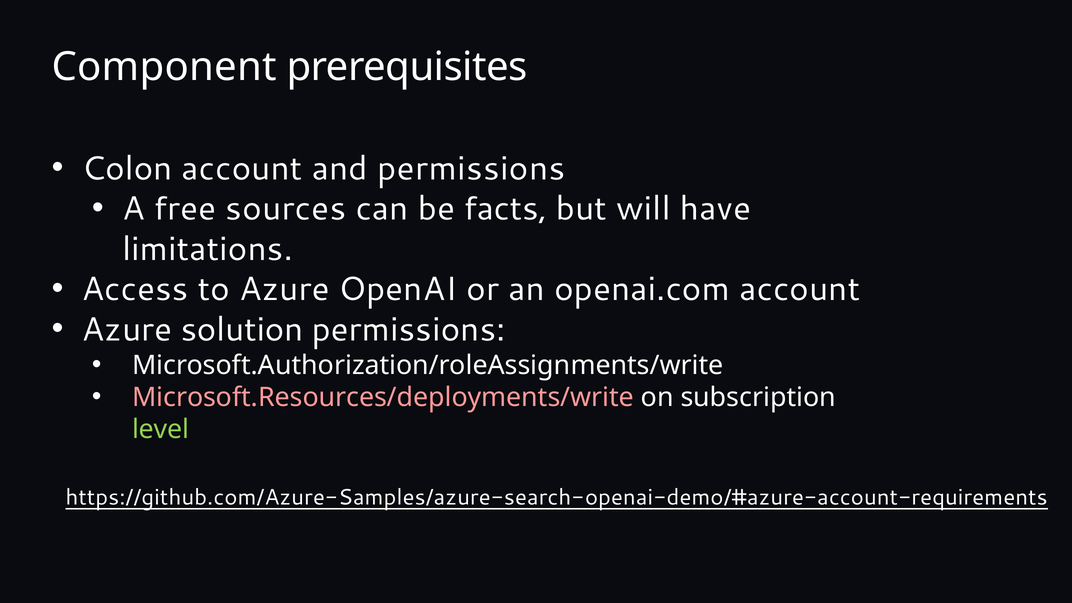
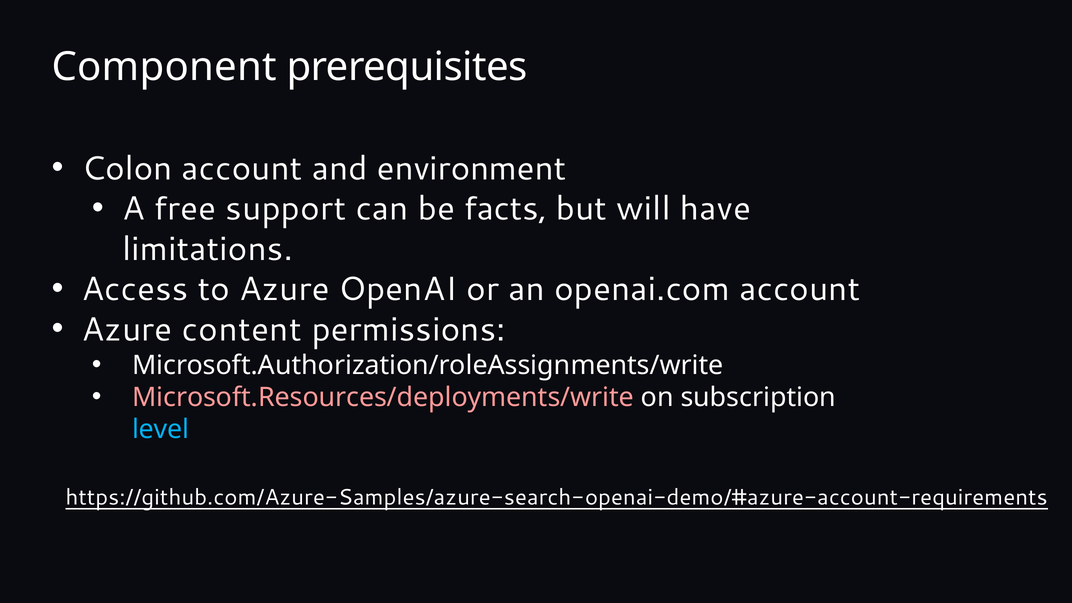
and permissions: permissions -> environment (472, 169)
sources: sources -> support (286, 209)
solution: solution -> content (242, 329)
level colour: light green -> light blue (161, 430)
